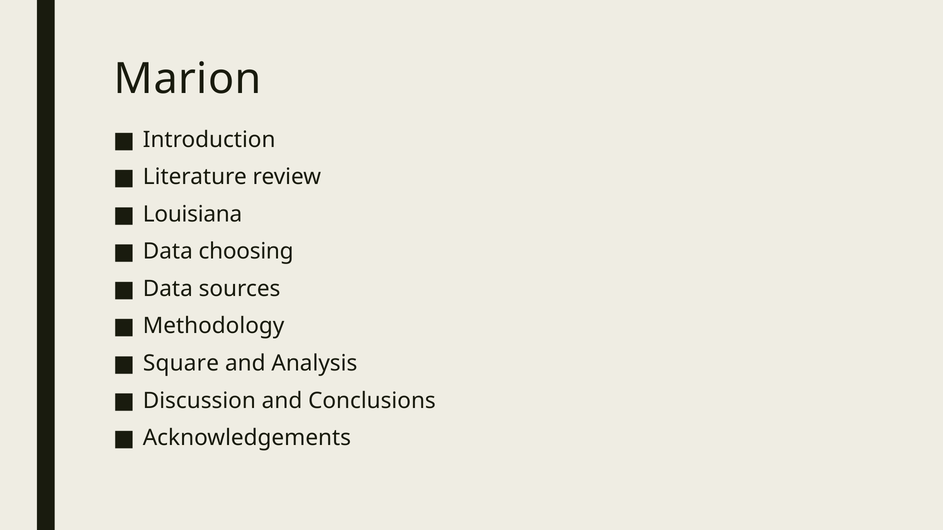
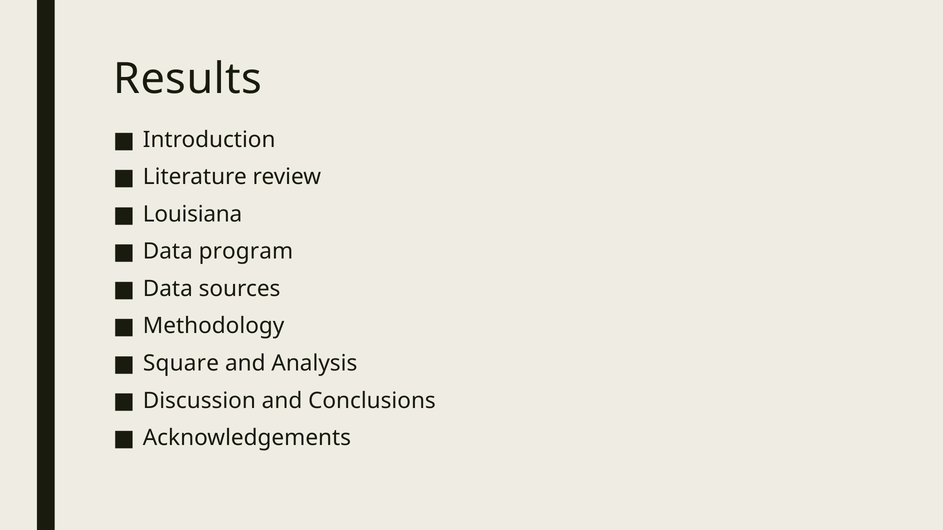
Marion: Marion -> Results (188, 79)
choosing: choosing -> program (246, 252)
